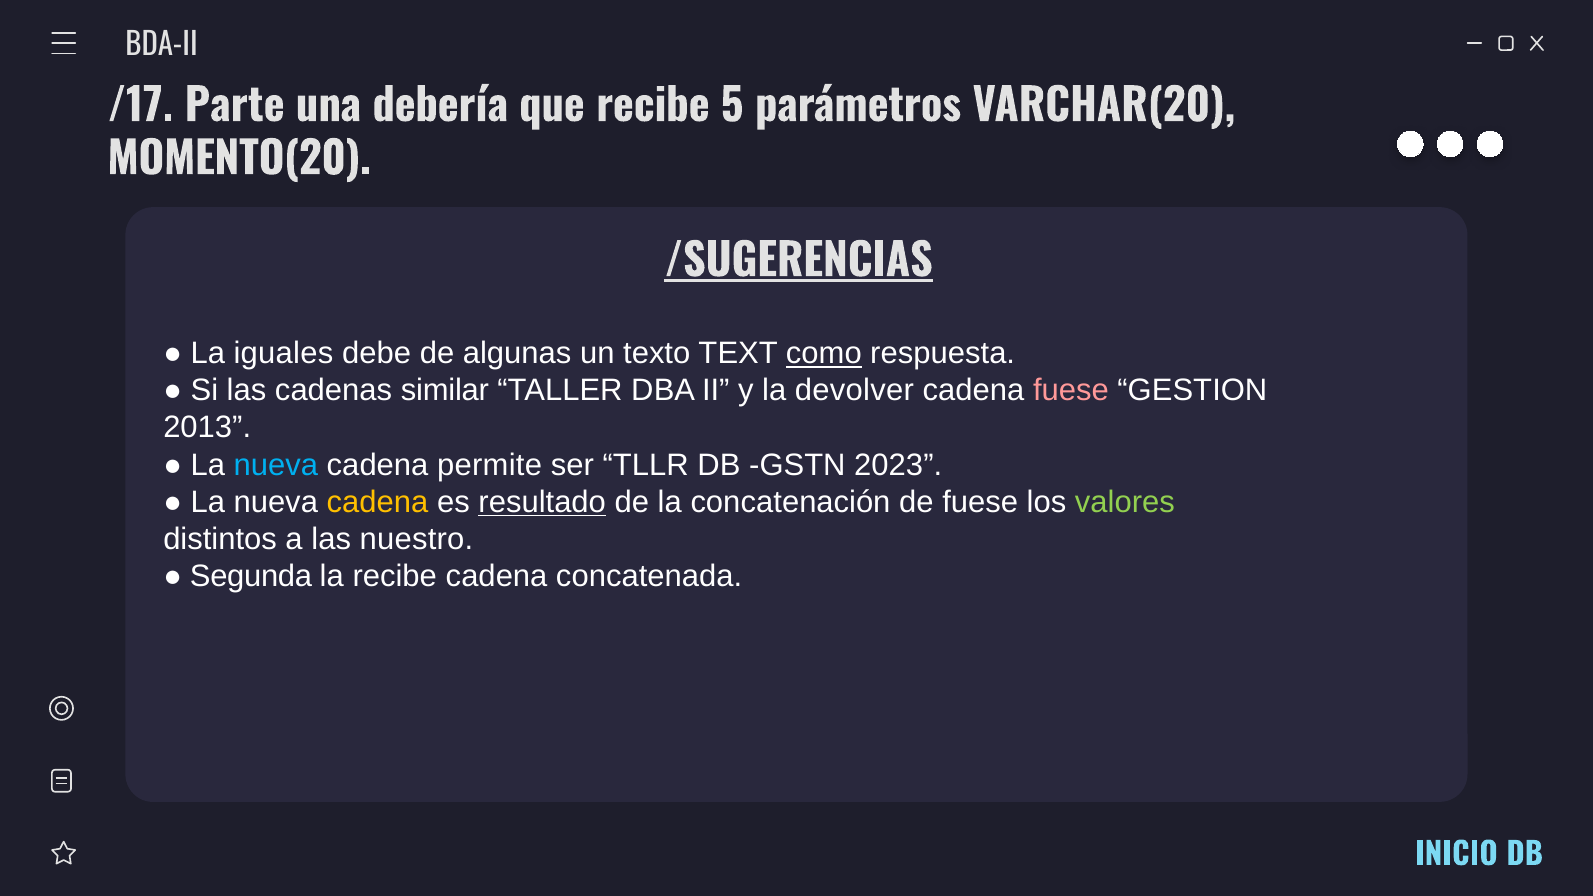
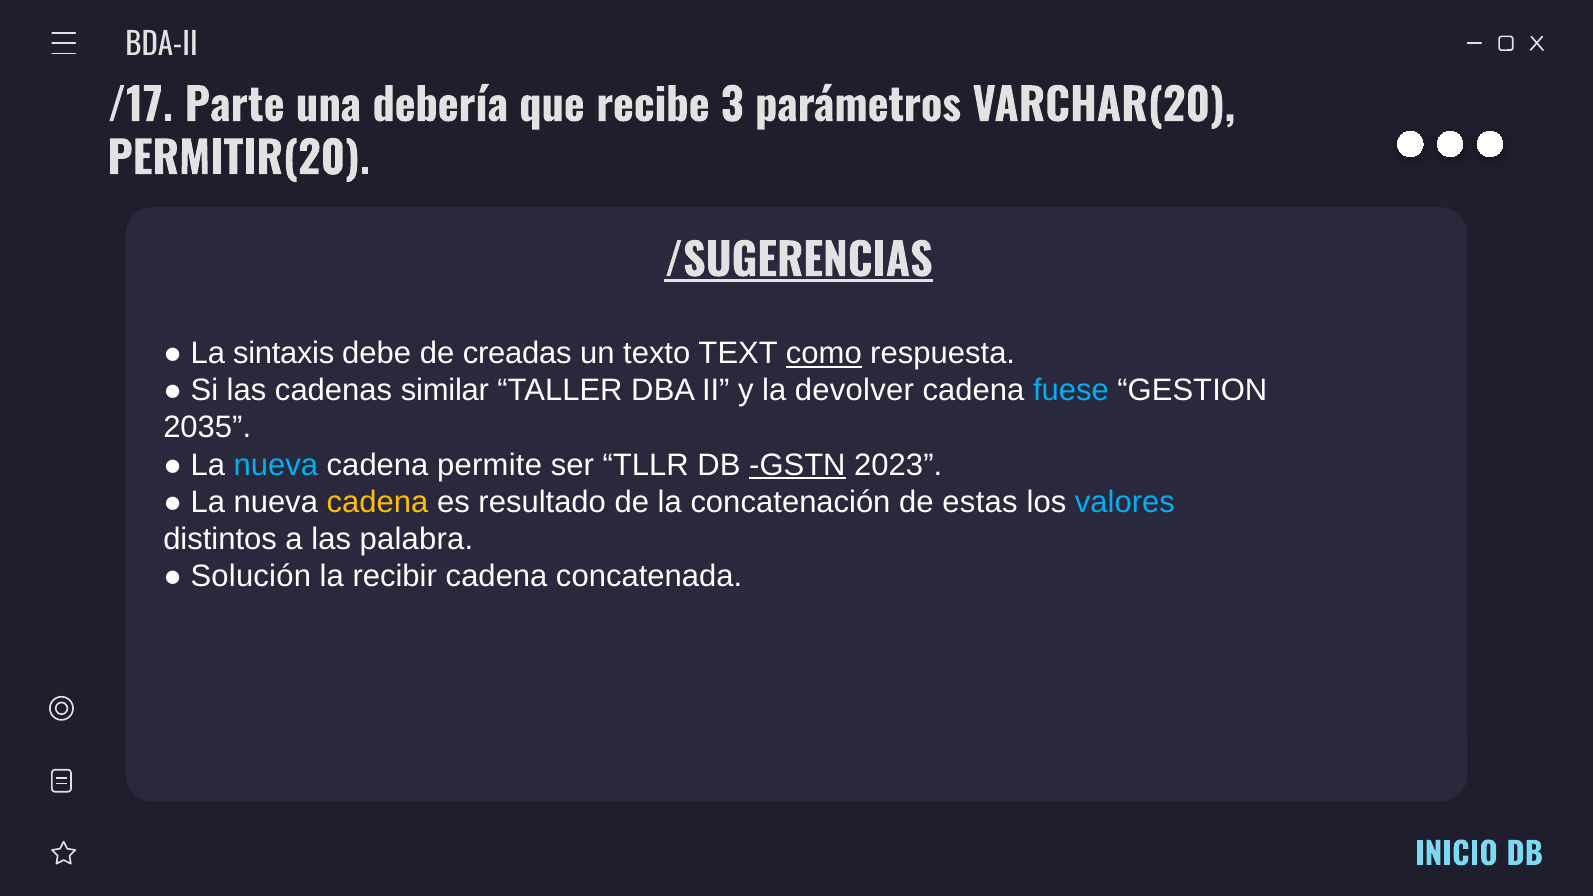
5: 5 -> 3 (732, 106)
MOMENTO(20: MOMENTO(20 -> PERMITIR(20 (239, 160)
iguales: iguales -> sintaxis (284, 353)
algunas: algunas -> creadas (517, 353)
fuese colour: pink -> light blue (1071, 391)
2013: 2013 -> 2035 (207, 428)
GSTN underline: none -> present (797, 465)
resultado underline: present -> none (542, 502)
de fuese: fuese -> estas (980, 502)
valores colour: light green -> light blue (1125, 502)
nuestro: nuestro -> palabra (416, 539)
Segunda: Segunda -> Solución (251, 577)
la recibe: recibe -> recibir (395, 577)
